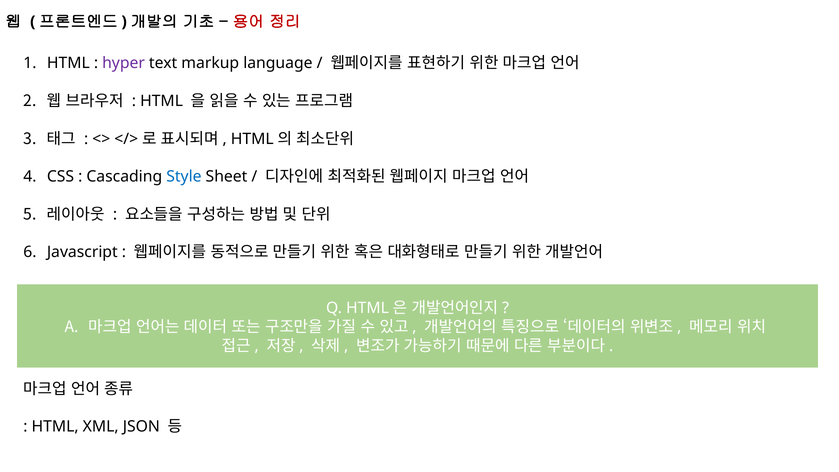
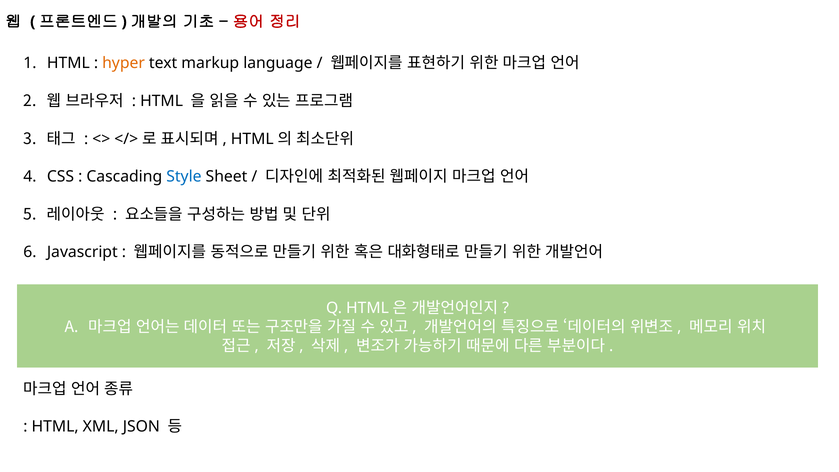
hyper colour: purple -> orange (124, 63)
